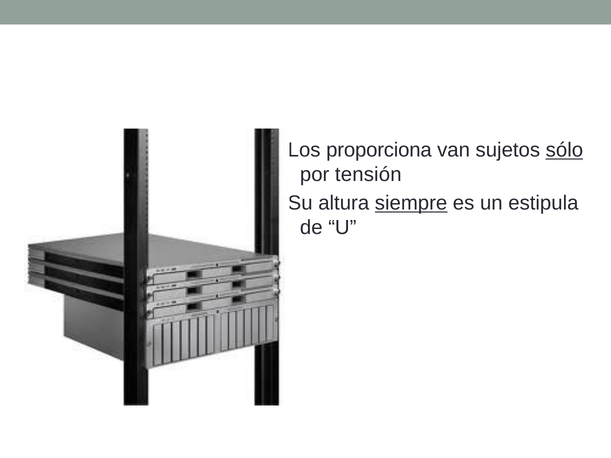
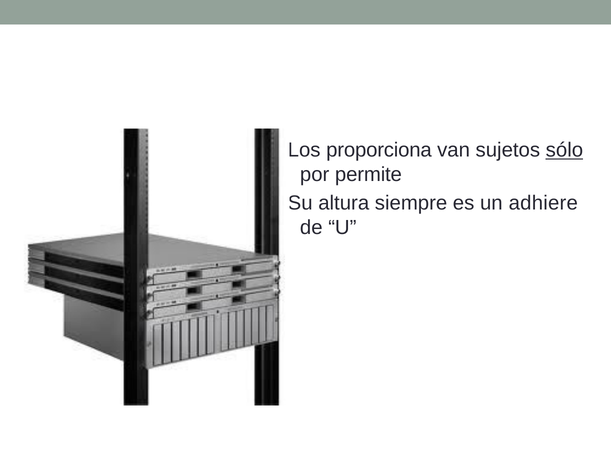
tensión: tensión -> permite (368, 175)
siempre underline: present -> none (411, 203)
estipula: estipula -> adhiere (543, 203)
